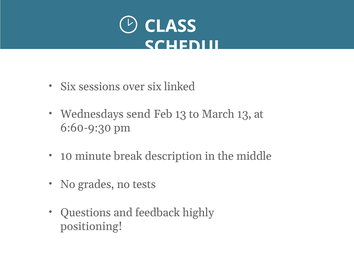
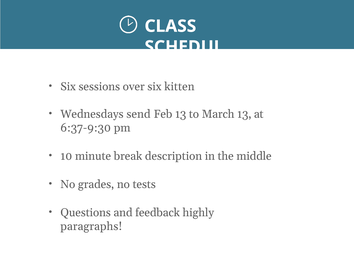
linked: linked -> kitten (179, 86)
6:60-9:30: 6:60-9:30 -> 6:37-9:30 (86, 128)
positioning: positioning -> paragraphs (91, 226)
